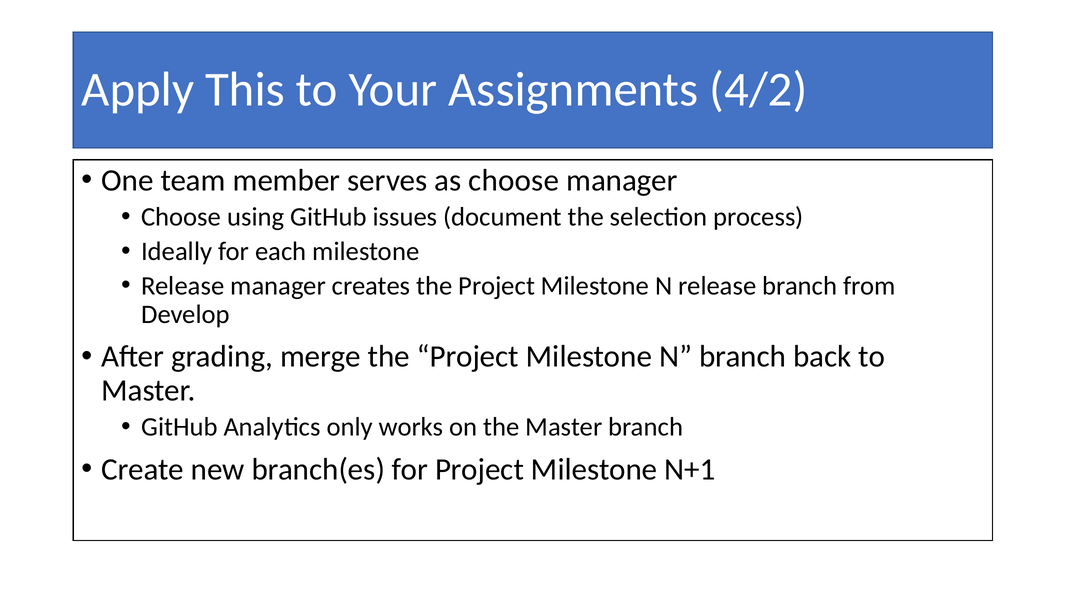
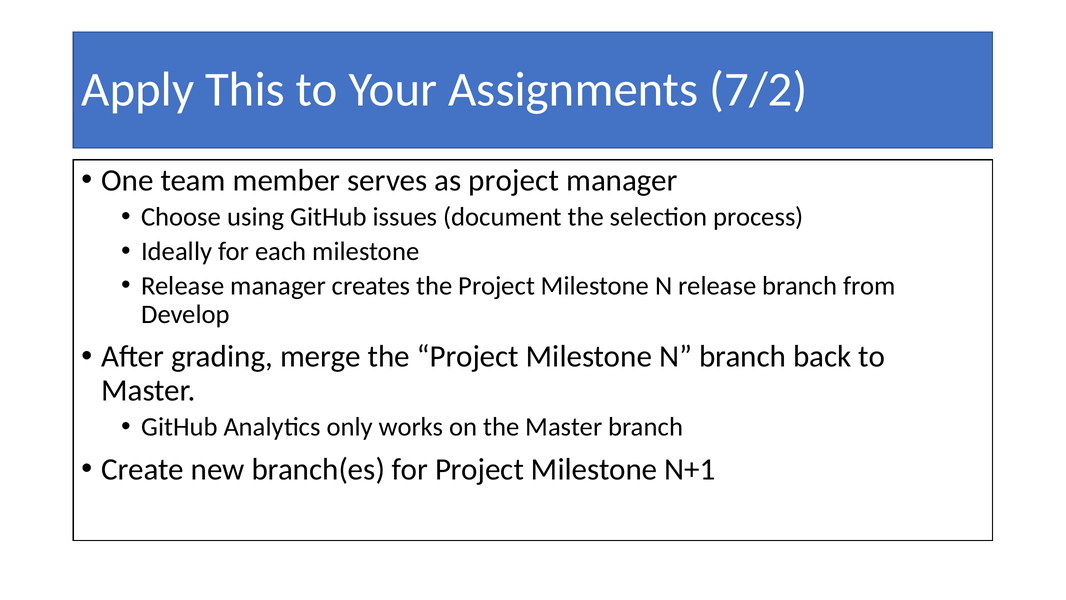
4/2: 4/2 -> 7/2 (758, 90)
as choose: choose -> project (514, 180)
